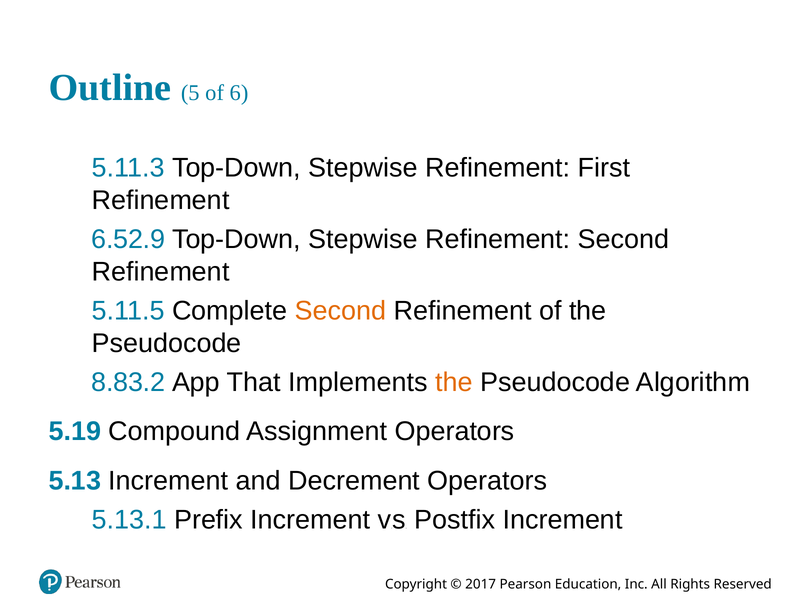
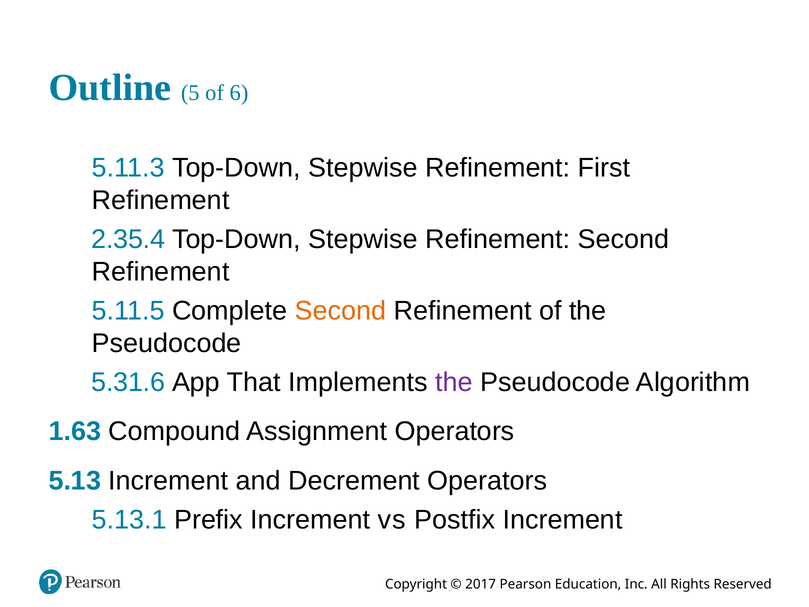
6.52.9: 6.52.9 -> 2.35.4 (128, 239)
8.83.2: 8.83.2 -> 5.31.6 (128, 382)
the colour: orange -> purple (454, 382)
5.19: 5.19 -> 1.63 (75, 431)
